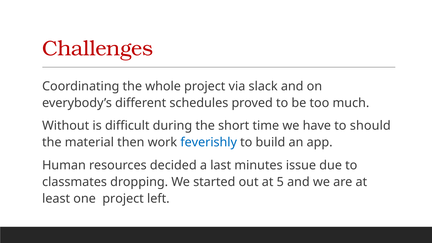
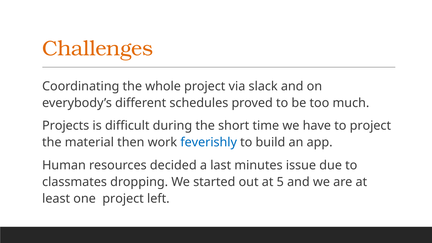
Challenges colour: red -> orange (98, 48)
Without: Without -> Projects (66, 126)
to should: should -> project (370, 126)
